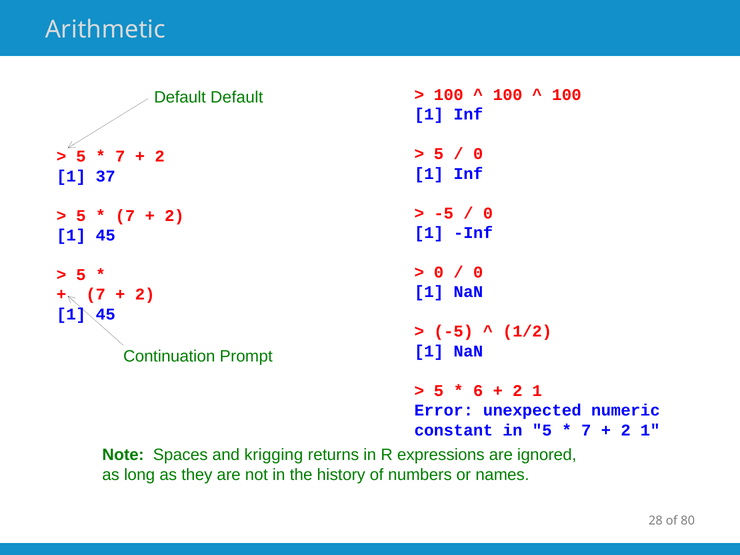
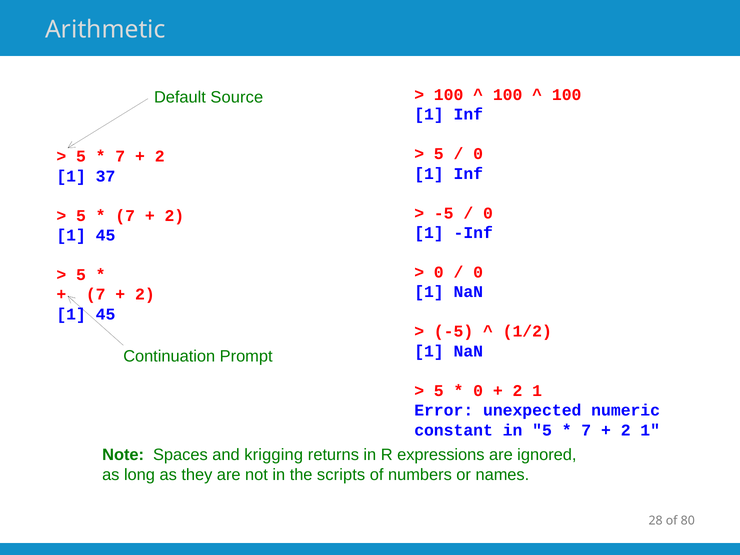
Default Default: Default -> Source (237, 97)
6: 6 -> 0 (478, 391)
history: history -> scripts (341, 475)
